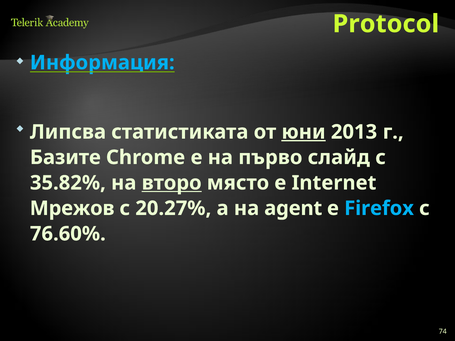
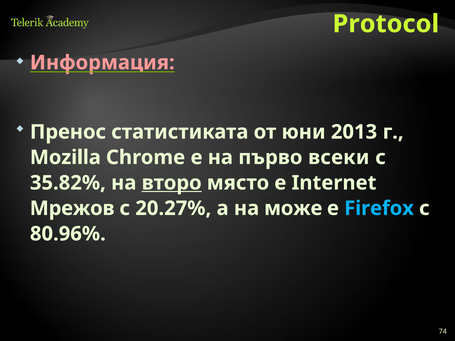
Информация colour: light blue -> pink (102, 63)
Липсва: Липсва -> Пренос (68, 132)
юни underline: present -> none (304, 132)
Базите: Базите -> Mozilla (65, 158)
слайд: слайд -> всеки (339, 158)
agent: agent -> може (293, 208)
76.60%: 76.60% -> 80.96% (68, 234)
